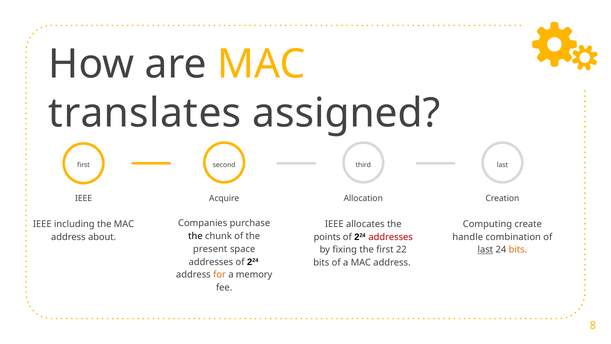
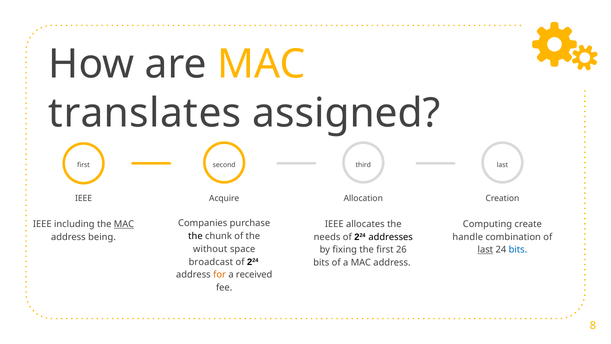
MAC underline: none -> present (124, 224)
about: about -> being (102, 237)
points: points -> needs (327, 237)
addresses colour: red -> black (391, 237)
present: present -> without (210, 249)
22: 22 -> 26 (401, 250)
bits colour: orange -> blue (518, 250)
addresses: addresses -> broadcast (211, 262)
memory: memory -> received (254, 275)
